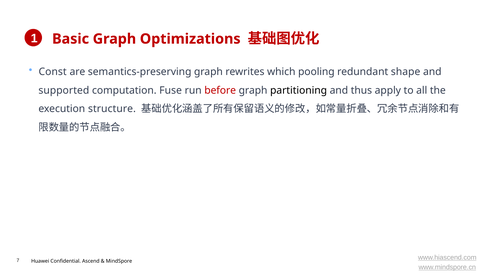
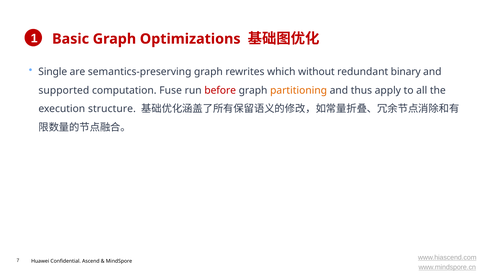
Const: Const -> Single (53, 72)
pooling: pooling -> without (316, 72)
shape: shape -> binary (406, 72)
partitioning colour: black -> orange (299, 90)
